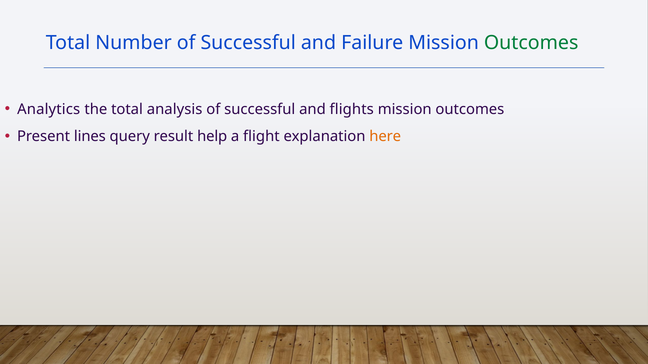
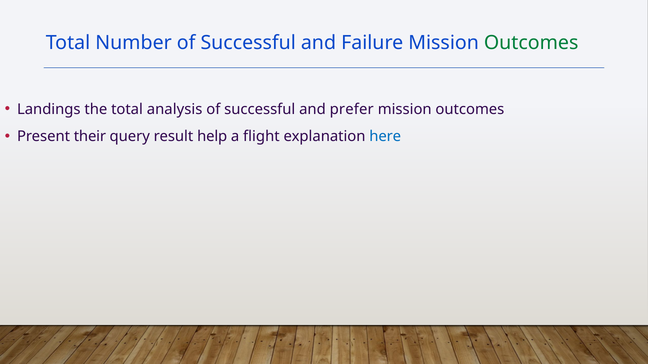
Analytics: Analytics -> Landings (49, 109)
flights: flights -> prefer (352, 109)
lines: lines -> their (90, 137)
here colour: orange -> blue (385, 137)
